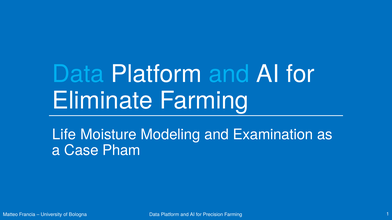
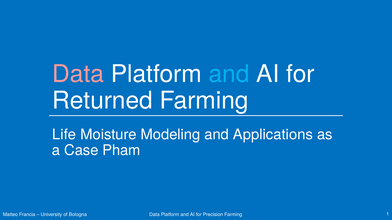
Data colour: light blue -> pink (78, 74)
Eliminate: Eliminate -> Returned (103, 101)
Examination: Examination -> Applications (273, 135)
